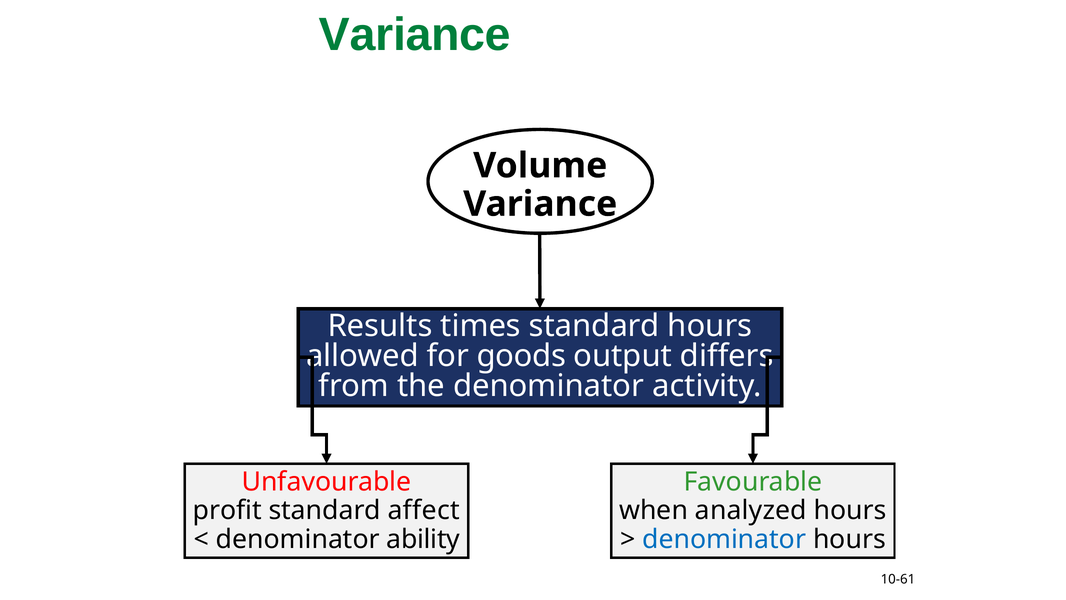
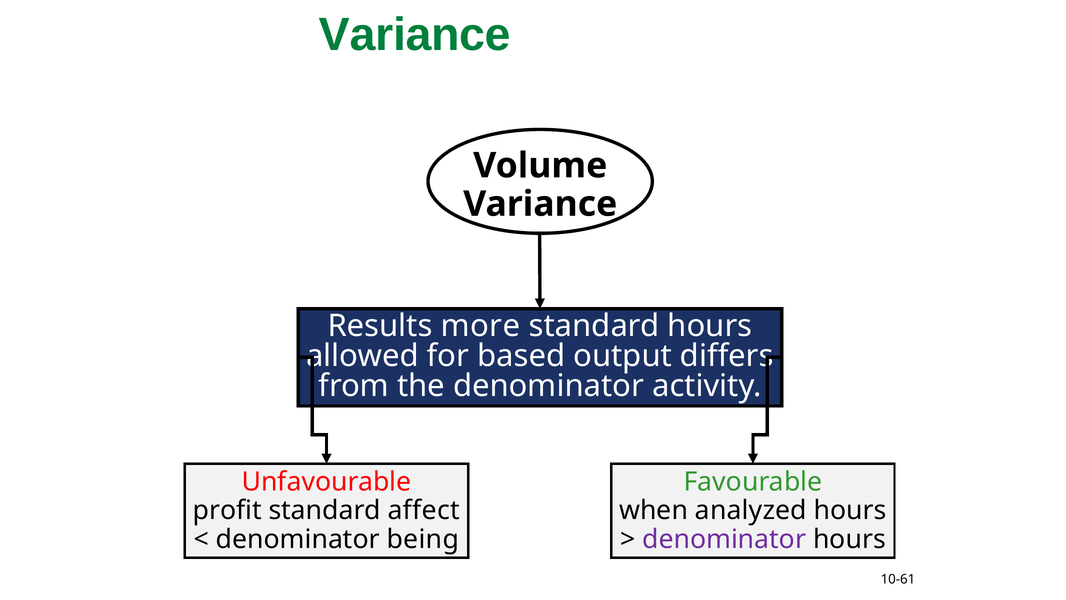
times: times -> more (480, 326)
goods: goods -> based (521, 356)
ability: ability -> being (423, 539)
denominator colour: blue -> purple (724, 539)
